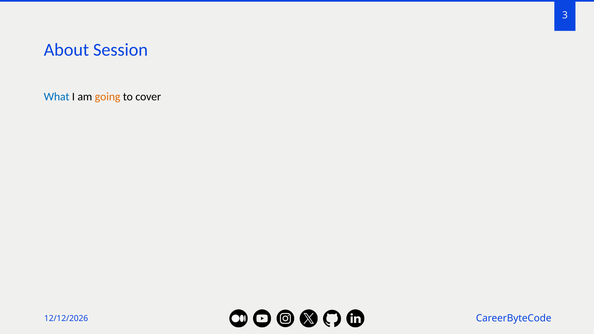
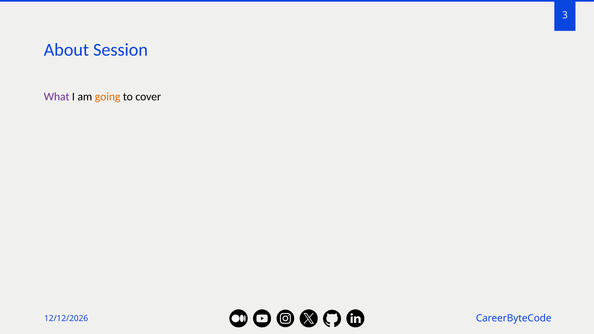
What colour: blue -> purple (57, 97)
